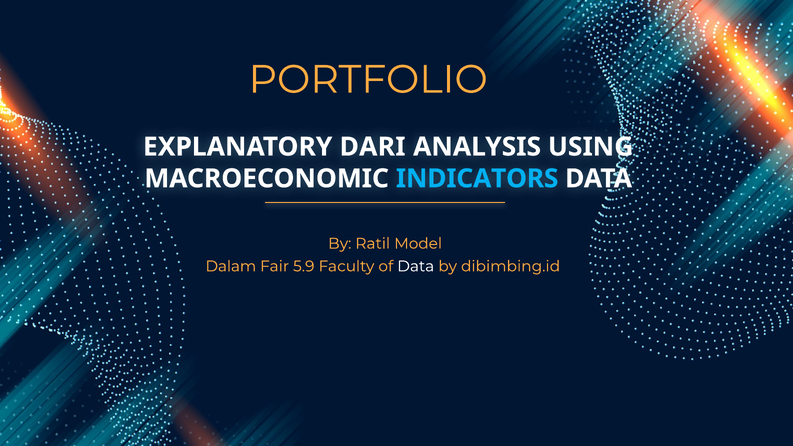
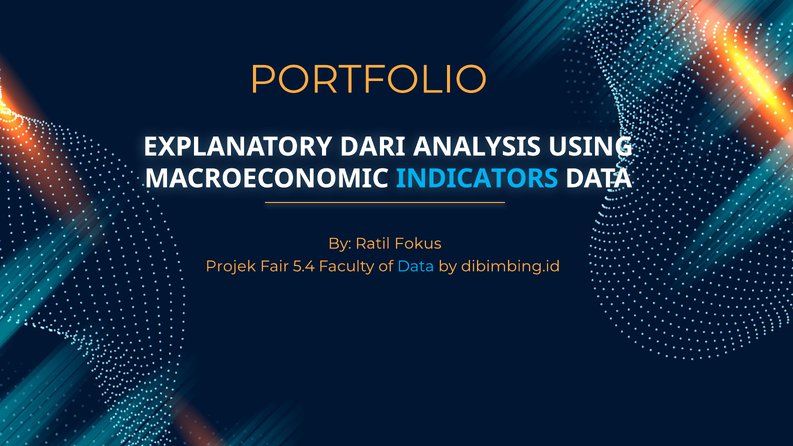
Model: Model -> Fokus (418, 244)
Dalam: Dalam -> Projek (231, 266)
5.9: 5.9 -> 5.4 (304, 266)
Data colour: white -> light blue (416, 266)
